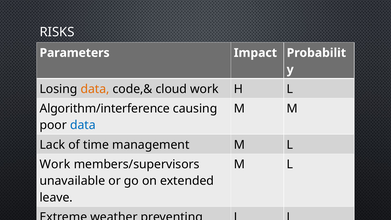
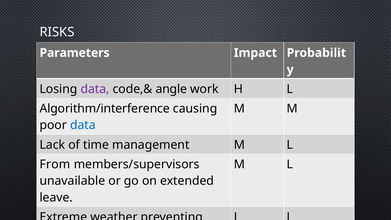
data colour: orange -> purple (95, 89)
cloud: cloud -> angle (171, 89)
Work: Work -> From (55, 164)
